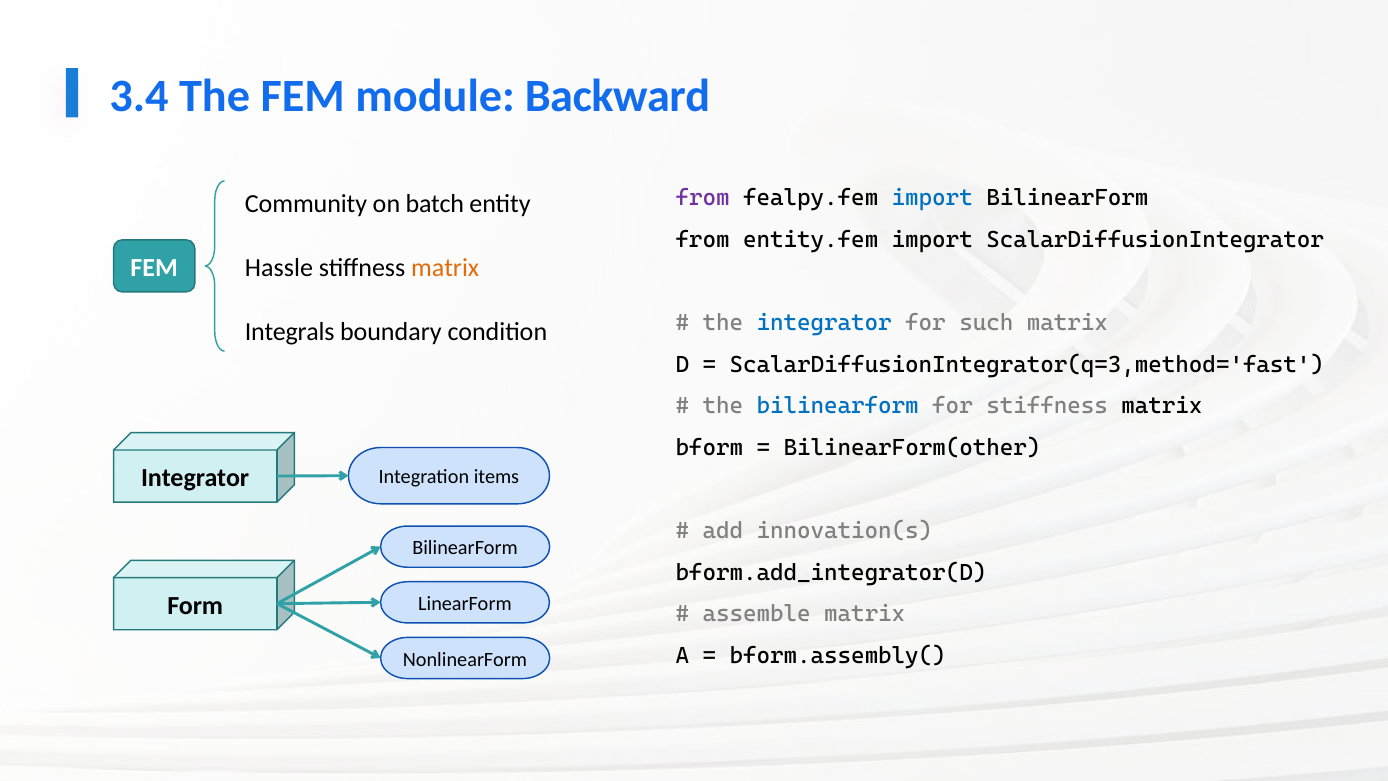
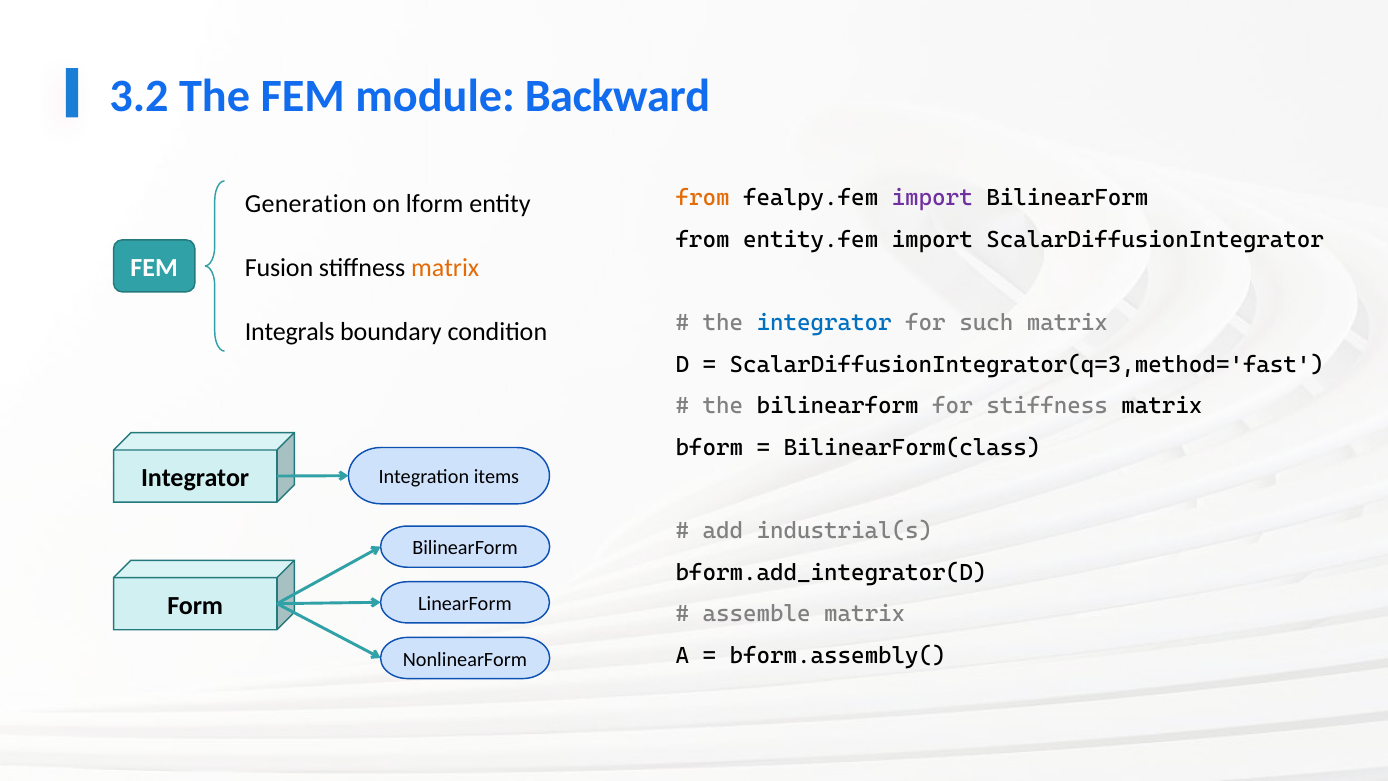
3.4: 3.4 -> 3.2 (139, 96)
from colour: purple -> orange (703, 198)
import colour: blue -> purple (932, 198)
Community: Community -> Generation (306, 203)
batch: batch -> lform (435, 203)
Hassle: Hassle -> Fusion (279, 268)
bilinearform colour: blue -> black (838, 406)
BilinearForm(other: BilinearForm(other -> BilinearForm(class (912, 447)
innovation(s: innovation(s -> industrial(s (844, 531)
